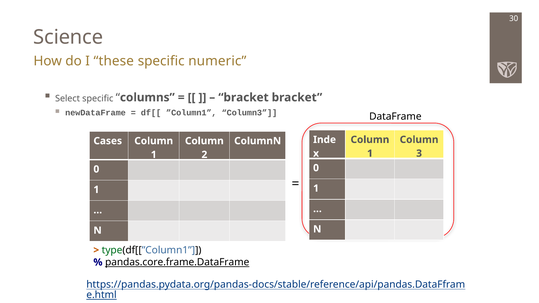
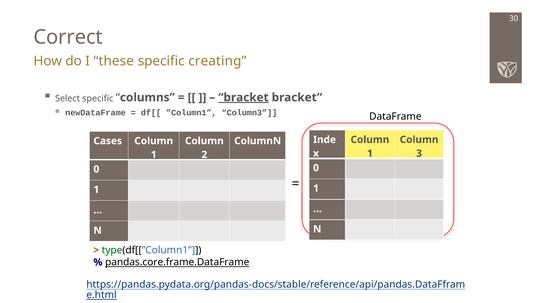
Science: Science -> Correct (68, 37)
numeric: numeric -> creating (217, 61)
bracket underline: none -> present (243, 98)
